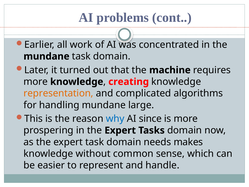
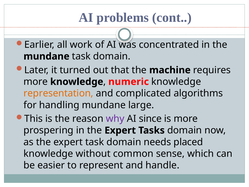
creating: creating -> numeric (129, 82)
why colour: blue -> purple (115, 119)
makes: makes -> placed (188, 142)
